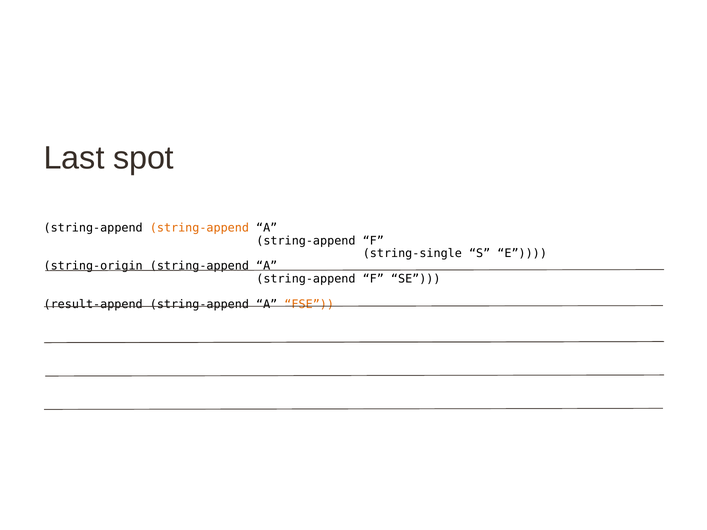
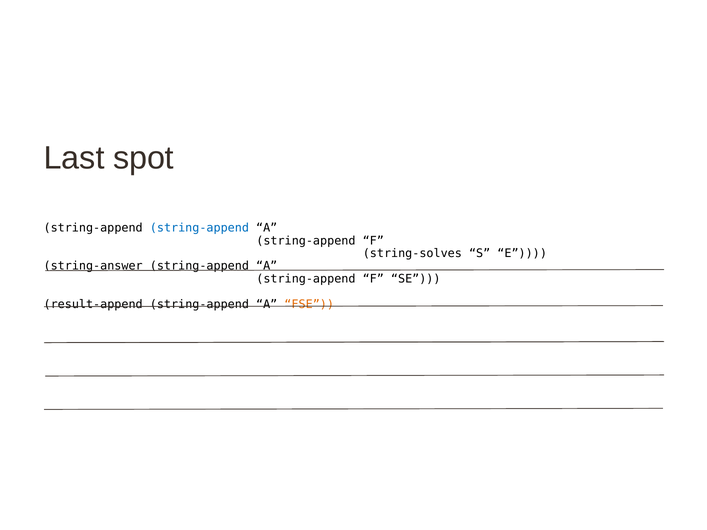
string-append colour: orange -> blue (199, 228)
string-single: string-single -> string-solves (412, 253)
string-origin: string-origin -> string-answer (93, 266)
